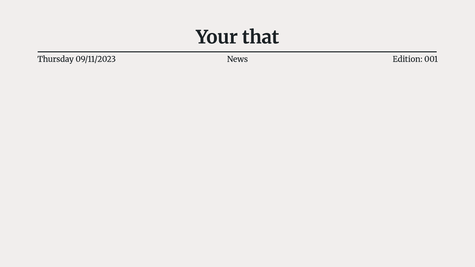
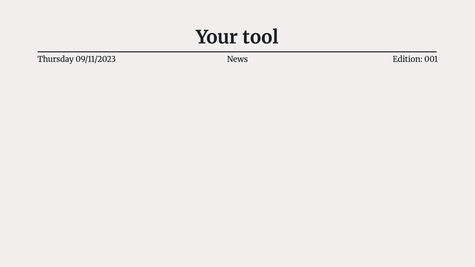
that: that -> tool (260, 37)
